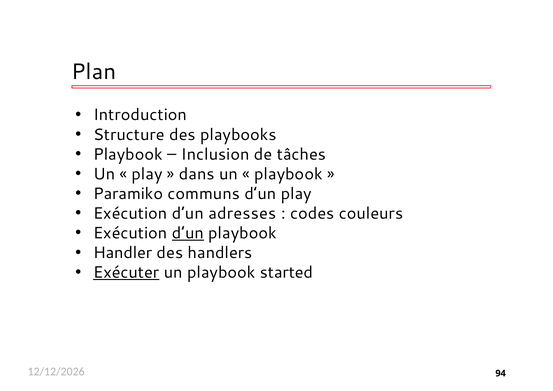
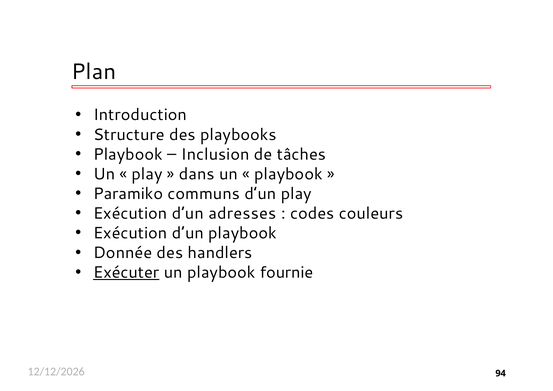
d’un underline: present -> none (188, 233)
Handler: Handler -> Donnée (123, 253)
started: started -> fournie (287, 272)
